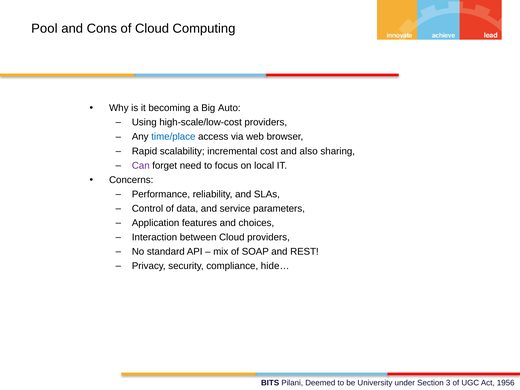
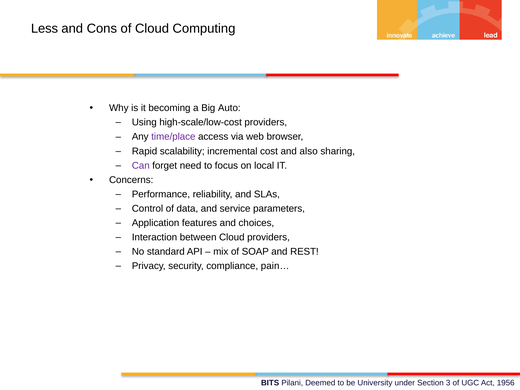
Pool: Pool -> Less (45, 29)
time/place colour: blue -> purple (173, 137)
hide…: hide… -> pain… (275, 266)
